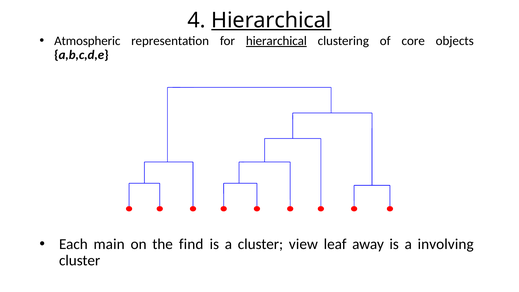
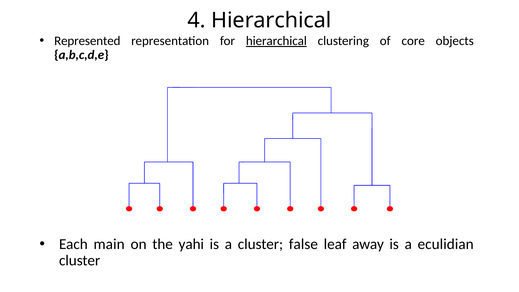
Hierarchical underline: present -> none (271, 20)
Atmospheric: Atmospheric -> Represented (87, 41)
find: find -> yahi (191, 244)
view: view -> false (303, 244)
involving: involving -> eculidian (446, 244)
